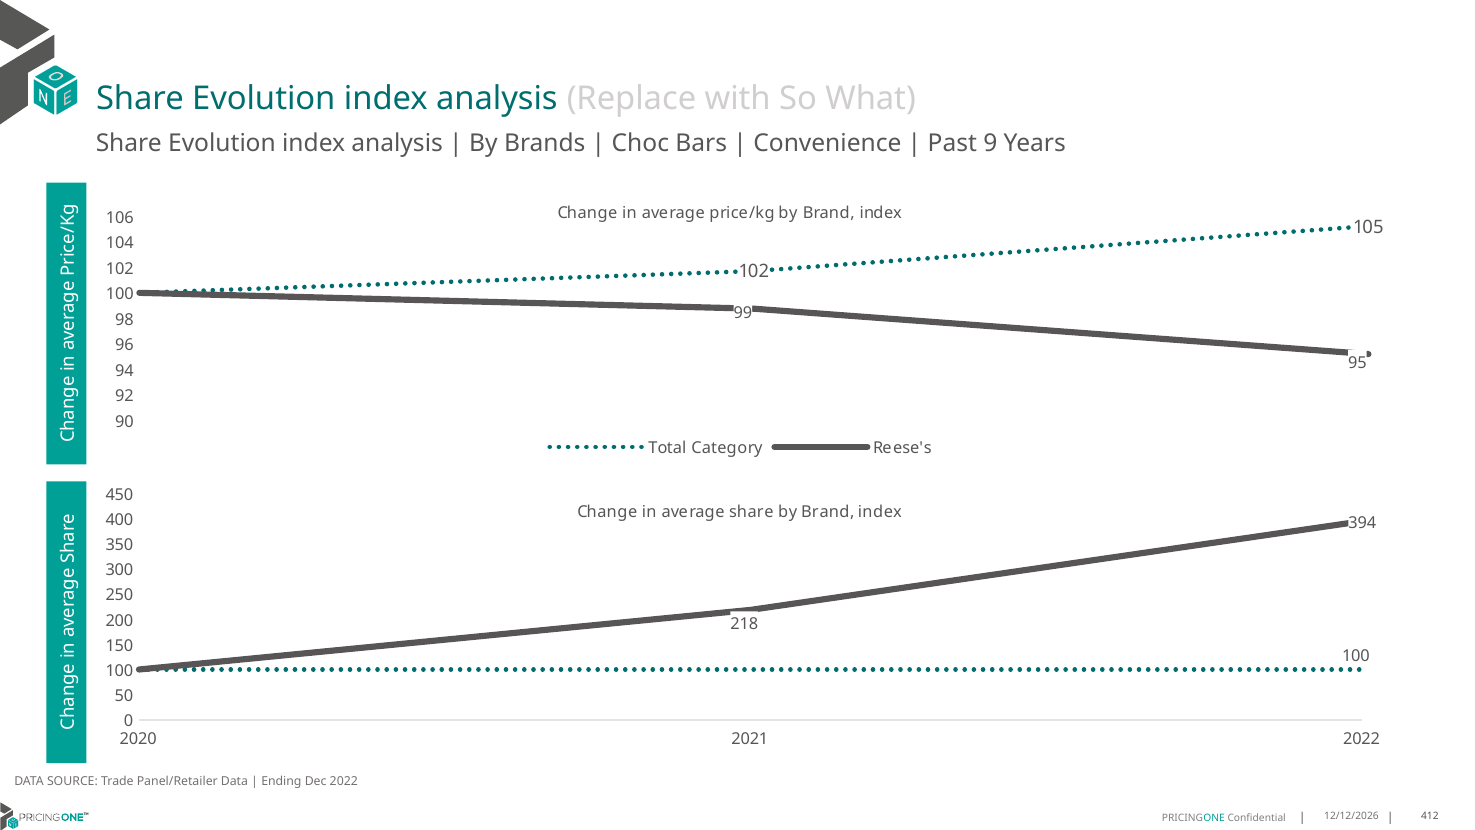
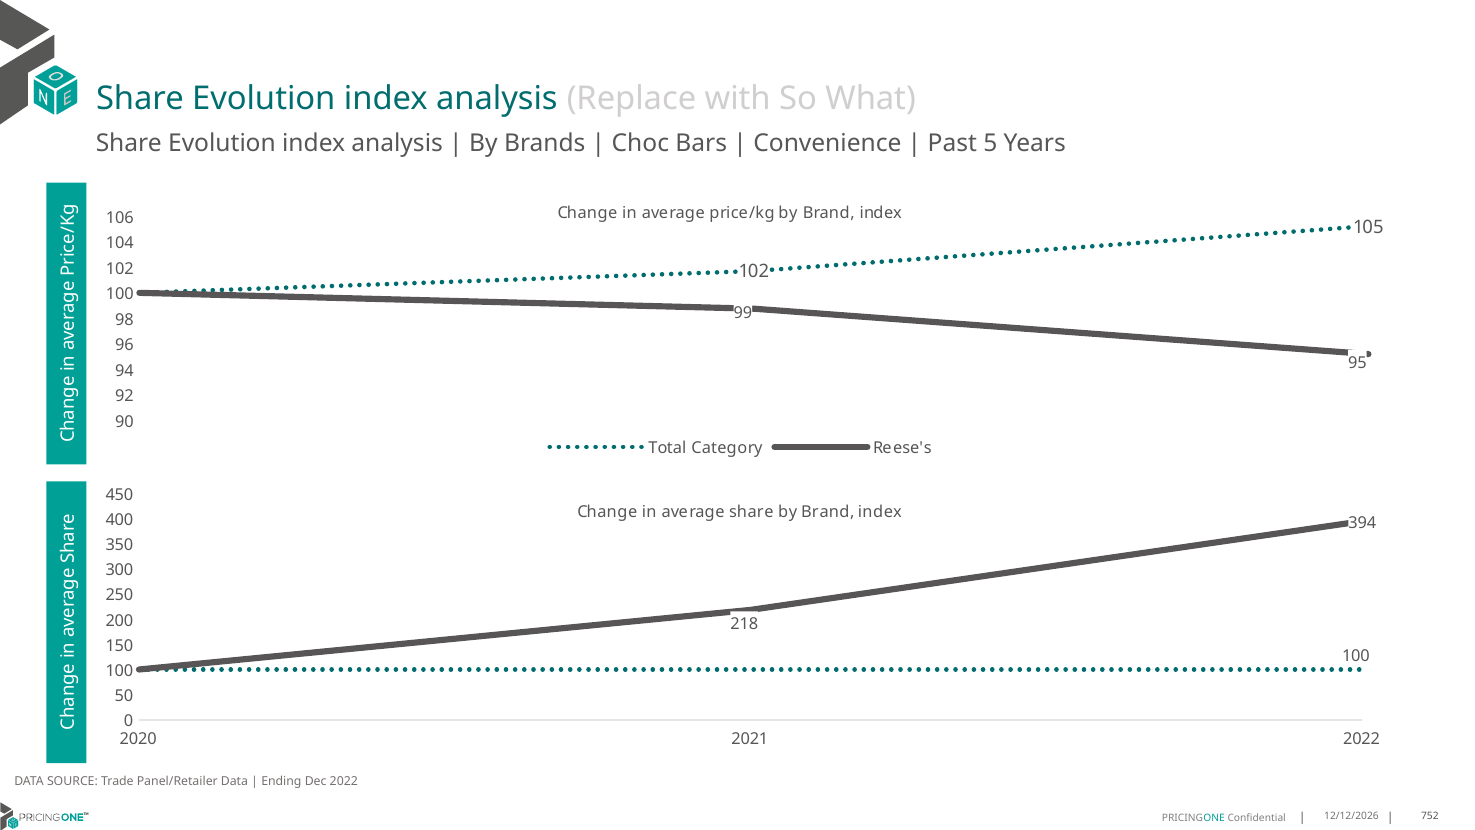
9: 9 -> 5 (990, 144)
412: 412 -> 752 (1430, 816)
